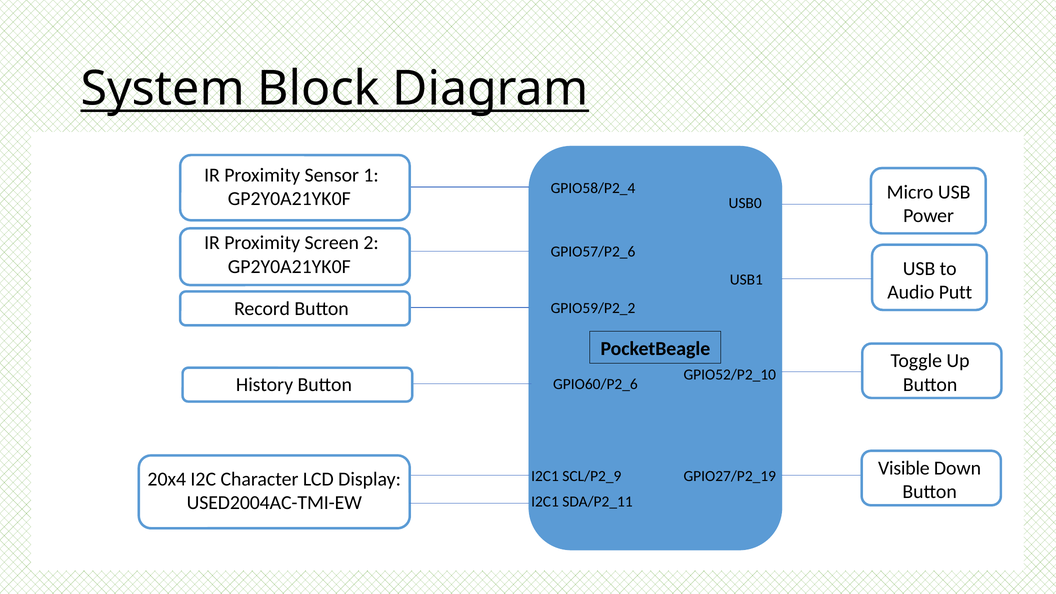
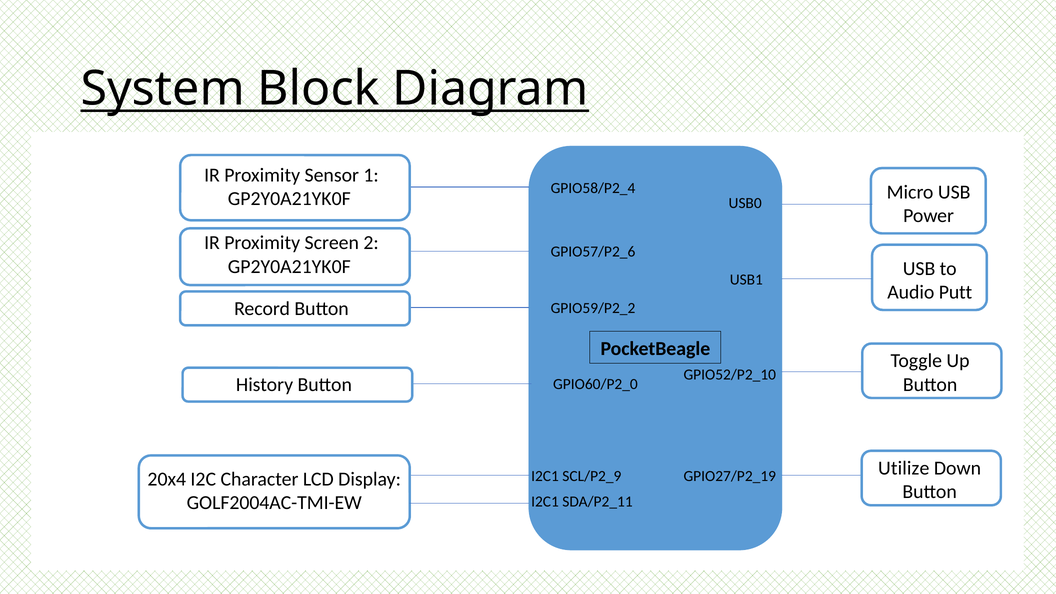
GPIO60/P2_6: GPIO60/P2_6 -> GPIO60/P2_0 (595, 384)
Visible: Visible -> Utilize (904, 468)
USED2004AC-TMI-EW: USED2004AC-TMI-EW -> GOLF2004AC-TMI-EW (274, 503)
